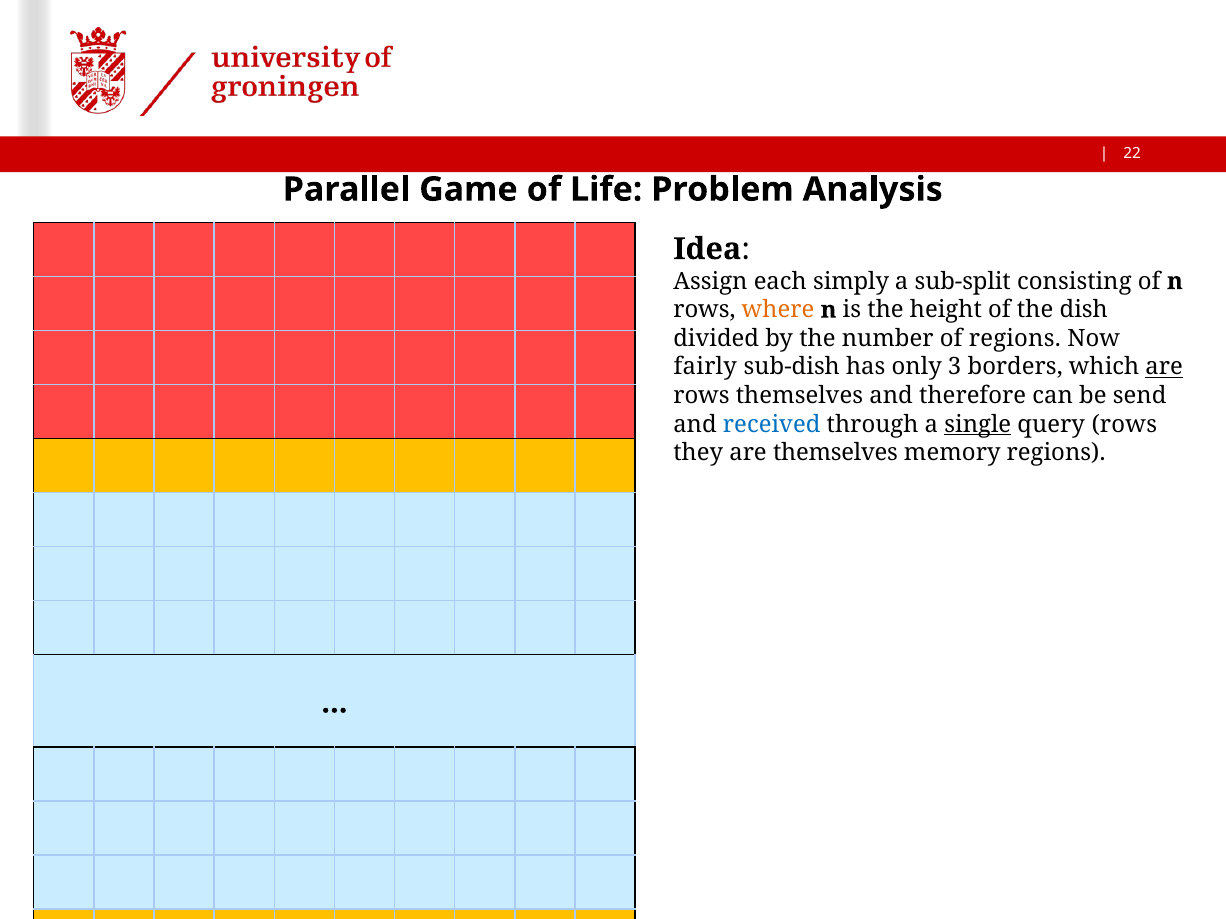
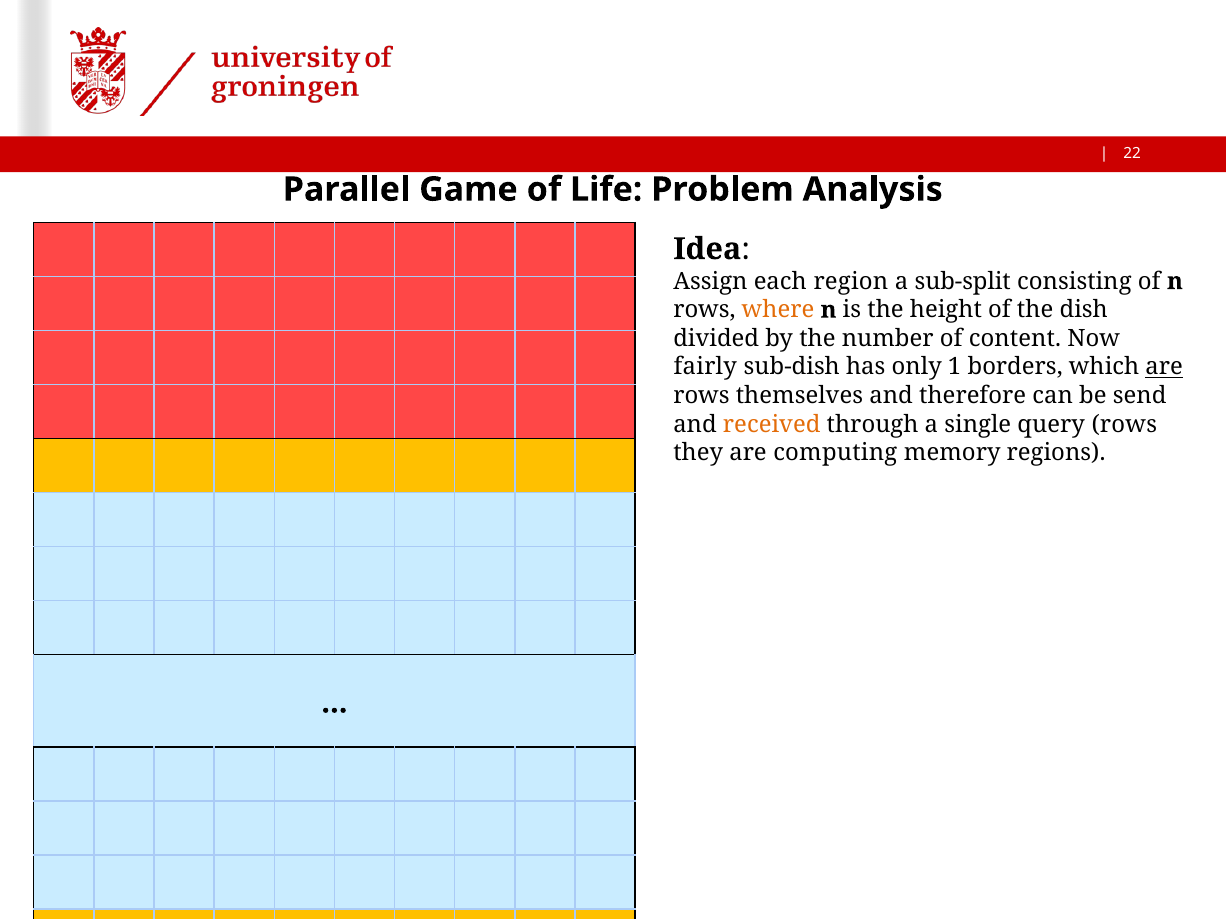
simply: simply -> region (851, 281)
of regions: regions -> content (1015, 339)
3: 3 -> 1 (955, 367)
received colour: blue -> orange (772, 425)
single underline: present -> none (978, 425)
are themselves: themselves -> computing (835, 453)
